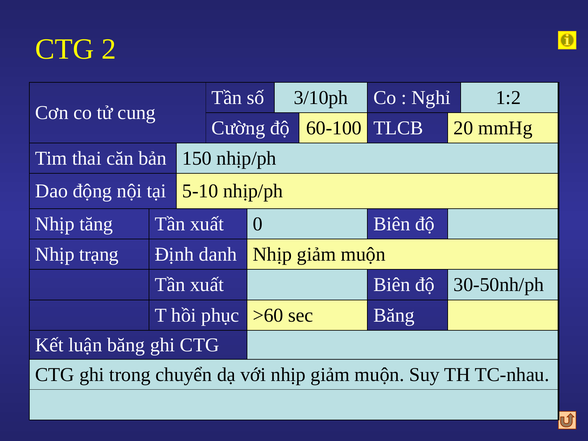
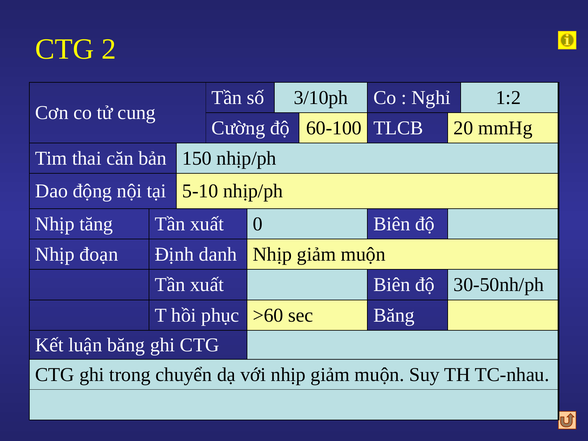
trạng: trạng -> đoạn (99, 254)
